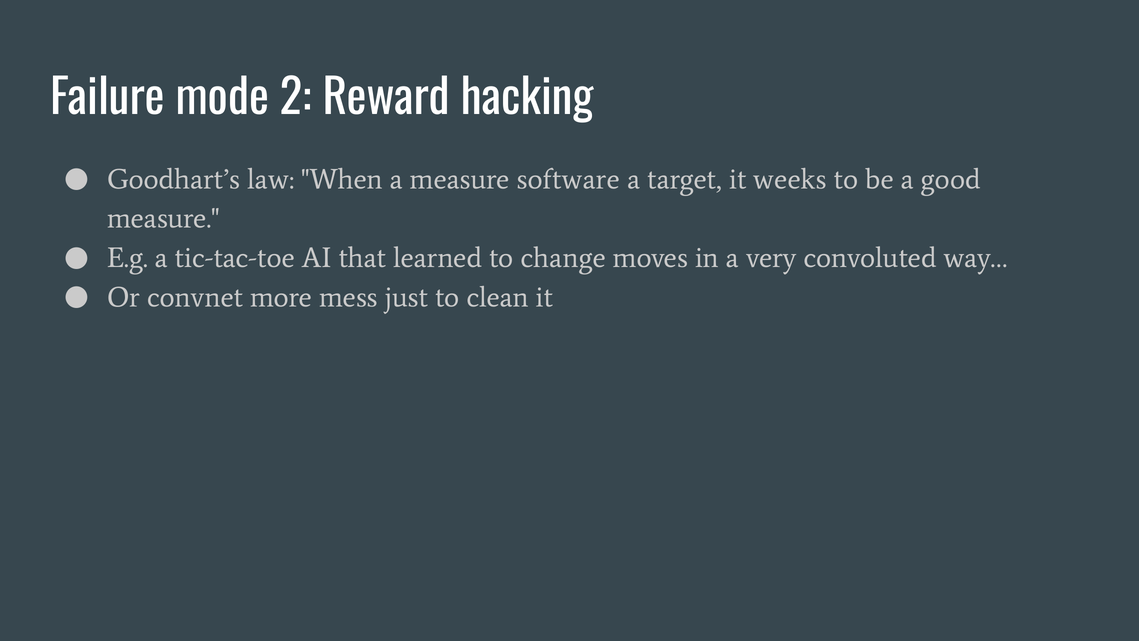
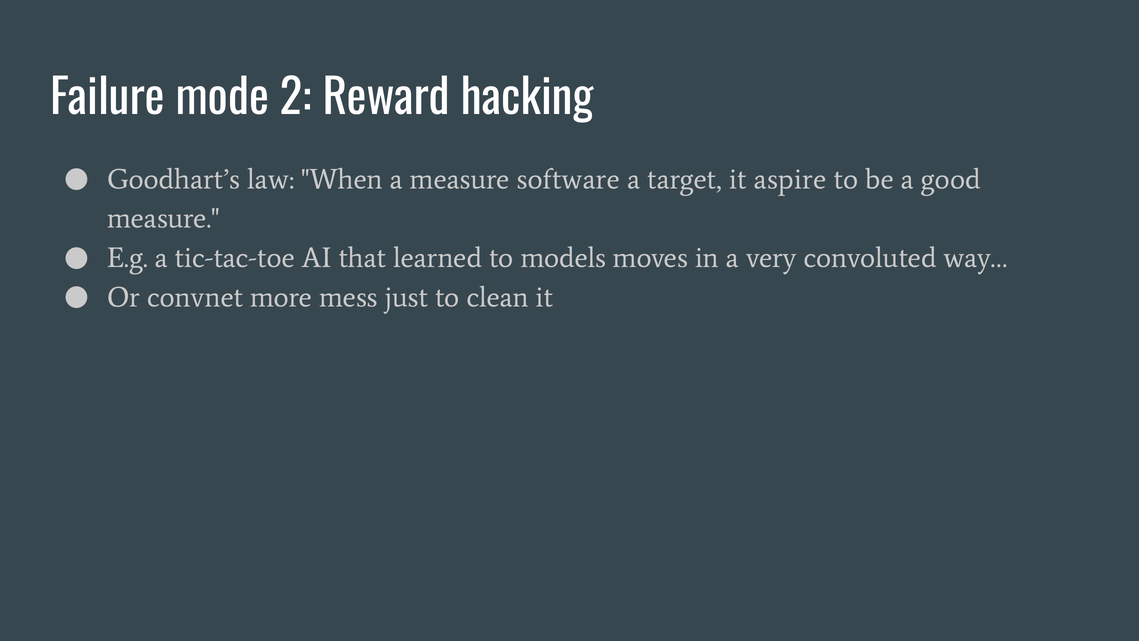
weeks: weeks -> aspire (790, 179)
change: change -> models (563, 258)
